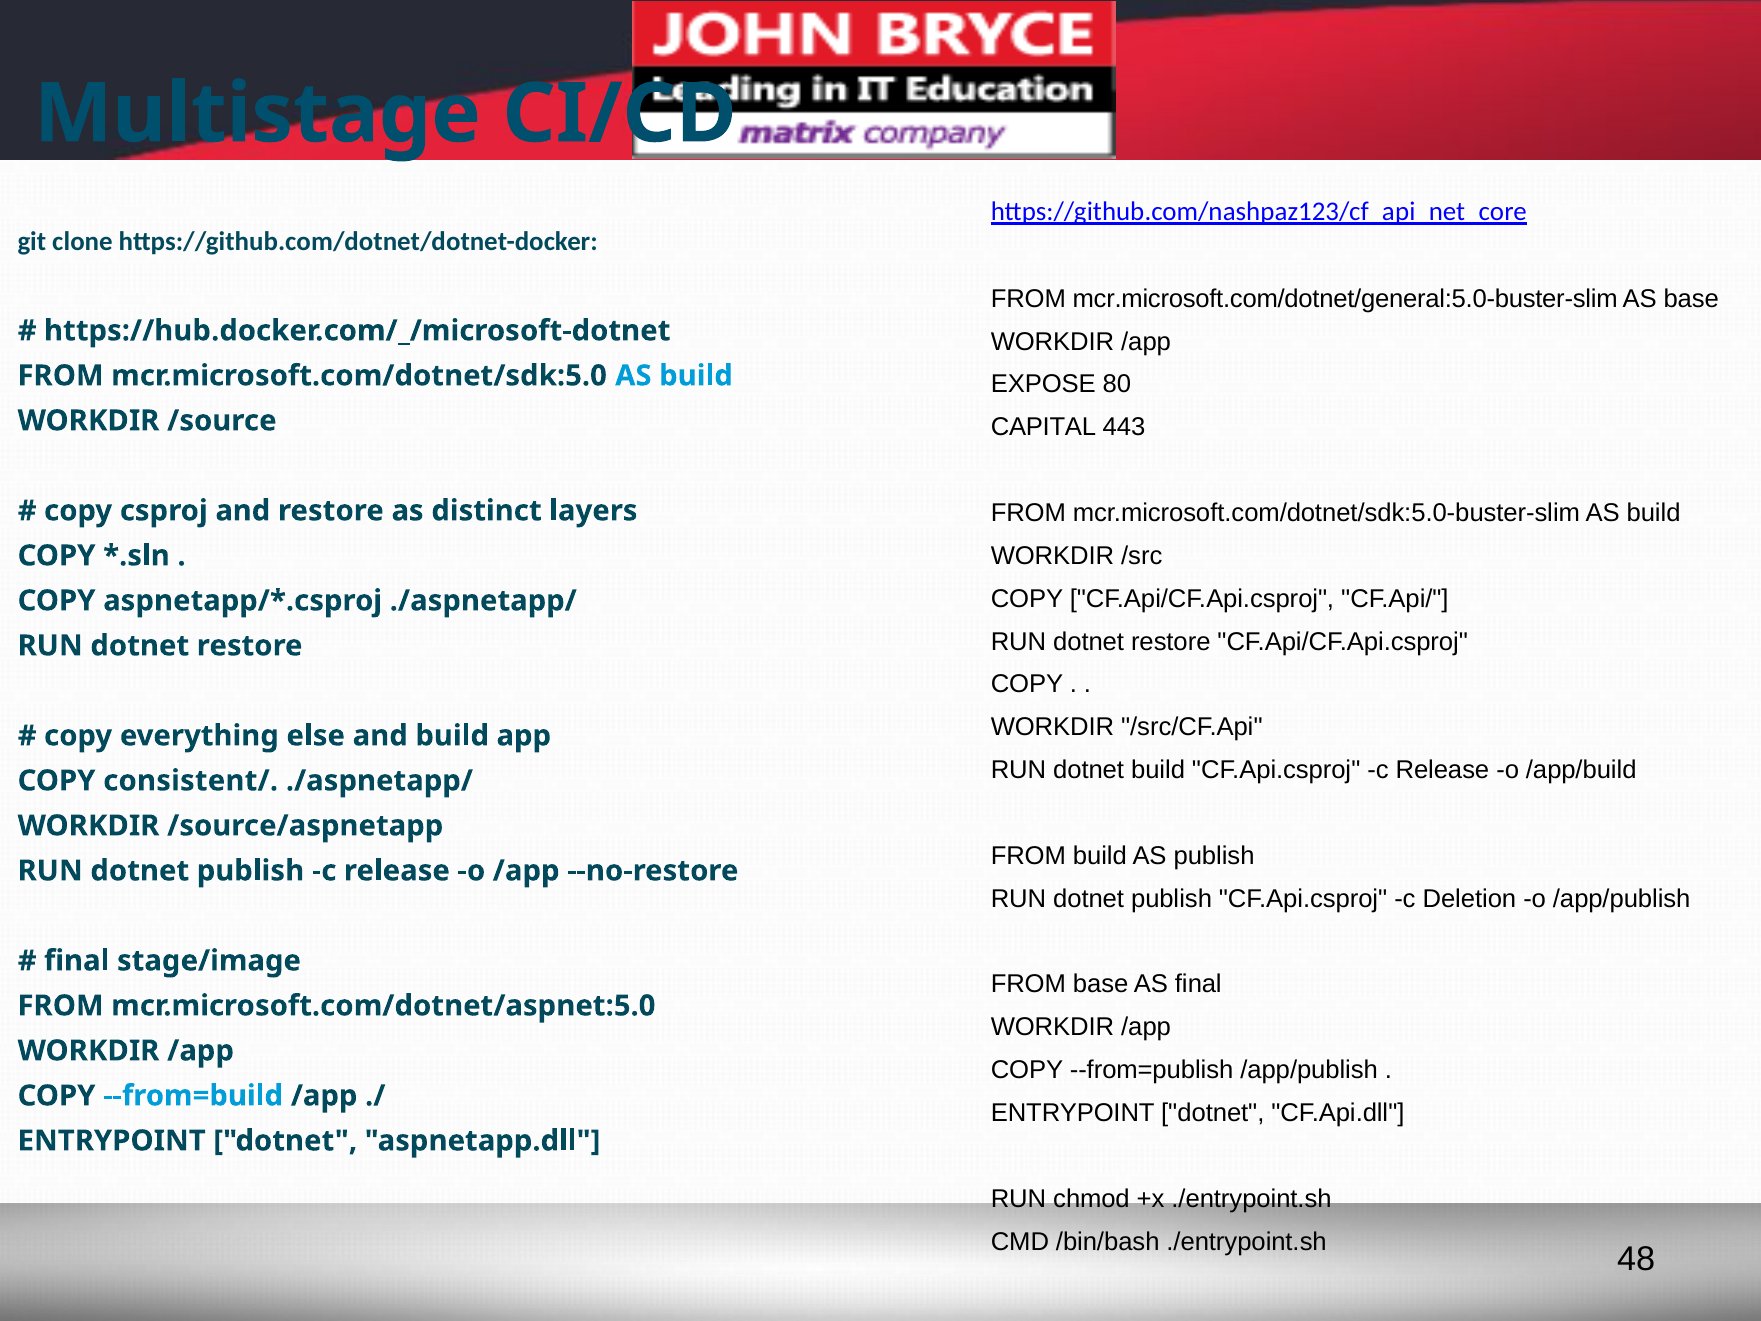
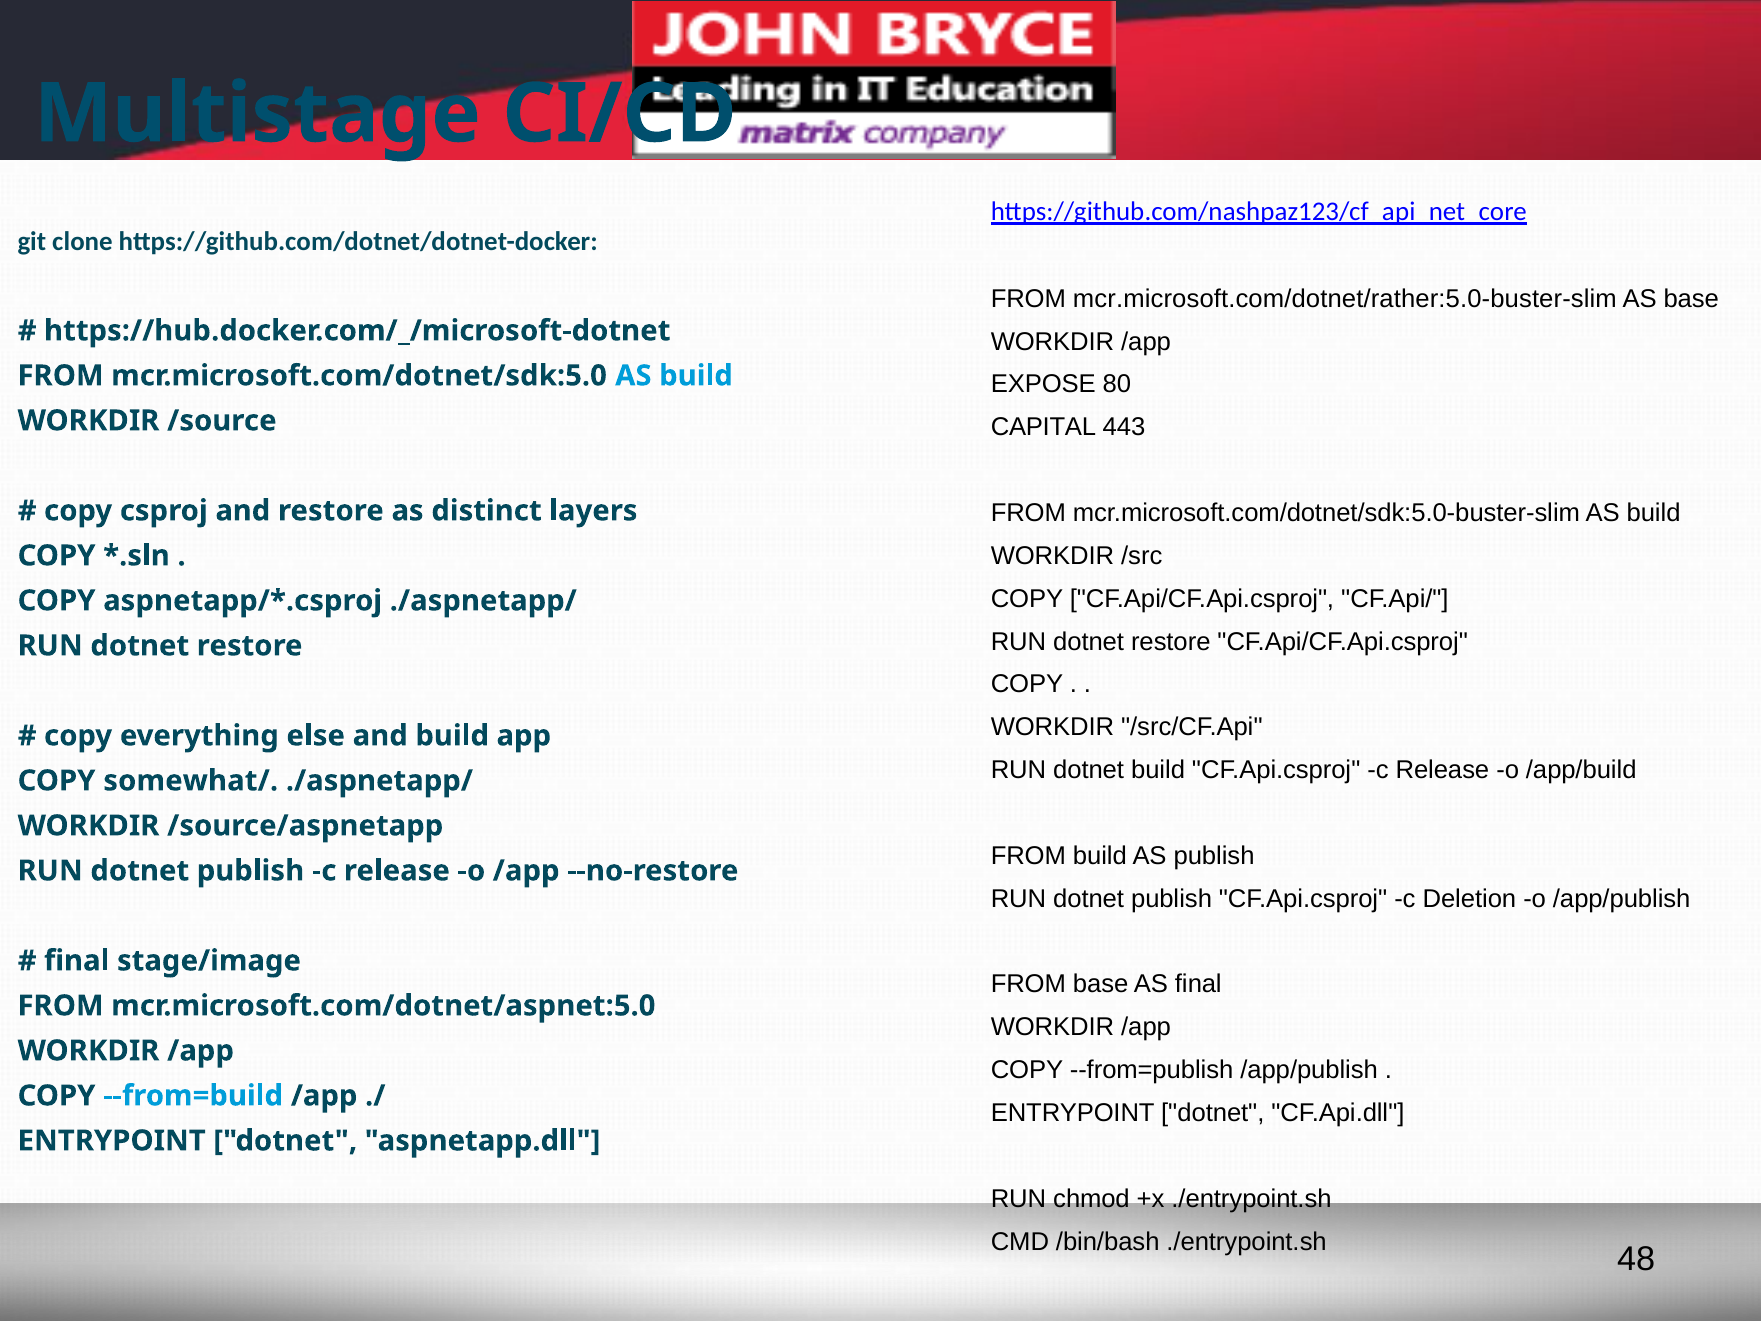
mcr.microsoft.com/dotnet/general:5.0-buster-slim: mcr.microsoft.com/dotnet/general:5.0-buster-slim -> mcr.microsoft.com/dotnet/rather:5.0-buster-slim (1345, 299)
consistent/: consistent/ -> somewhat/ (191, 781)
